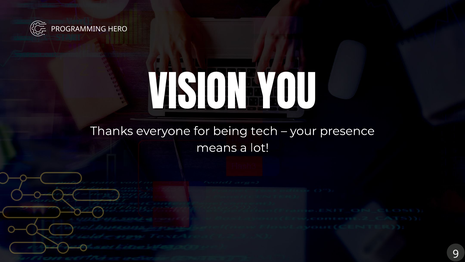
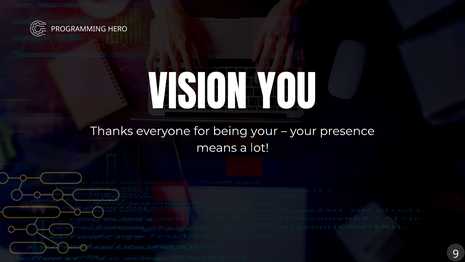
being tech: tech -> your (264, 131)
